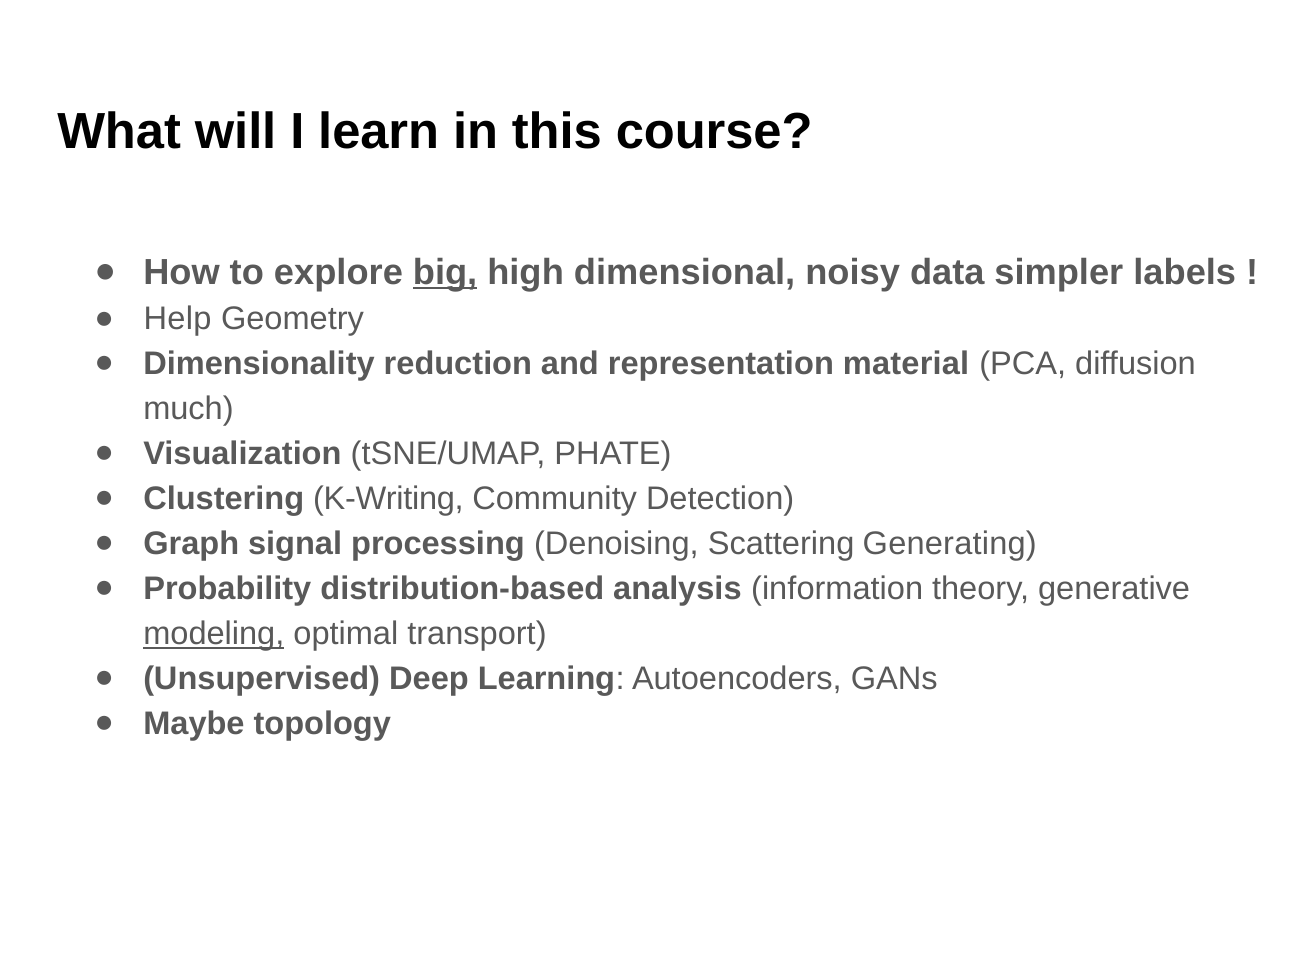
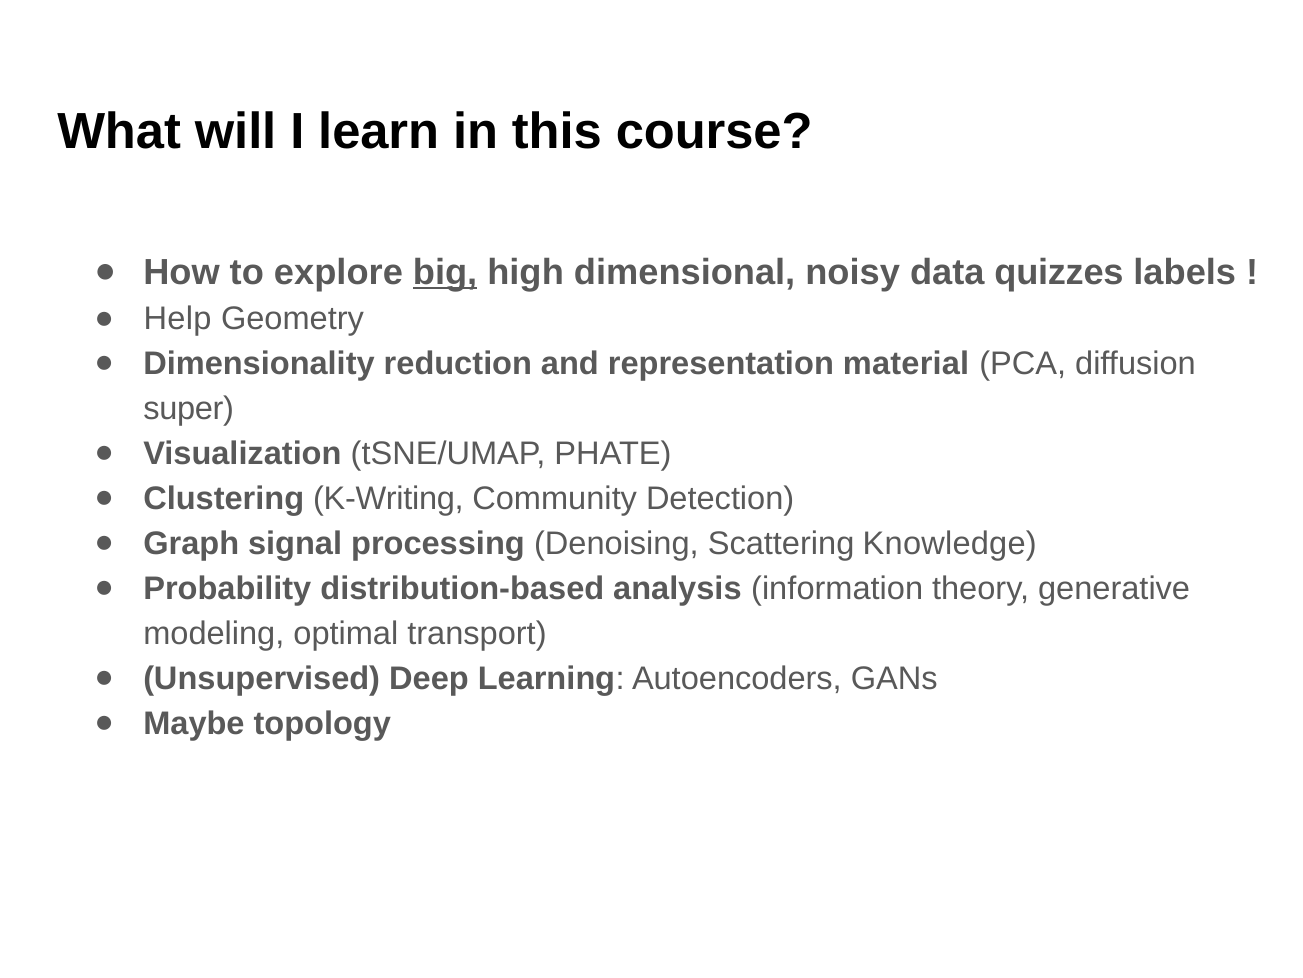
simpler: simpler -> quizzes (1059, 272)
much: much -> super (189, 409)
Generating: Generating -> Knowledge (950, 543)
modeling underline: present -> none (214, 633)
